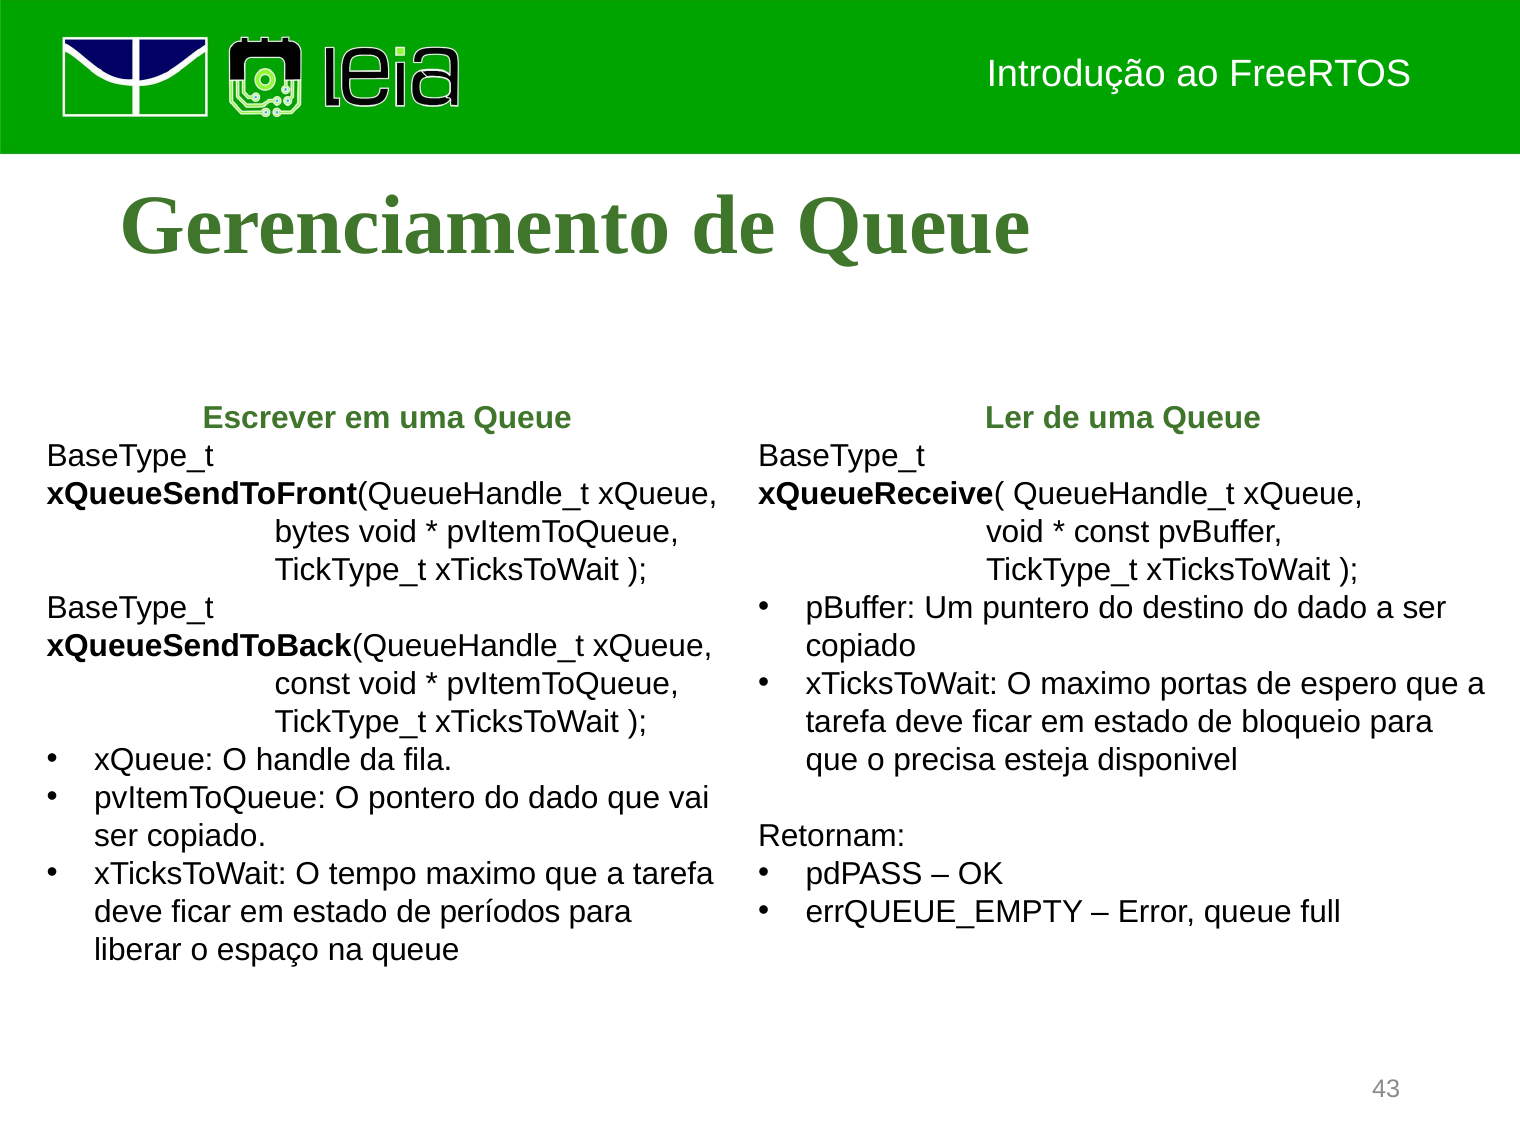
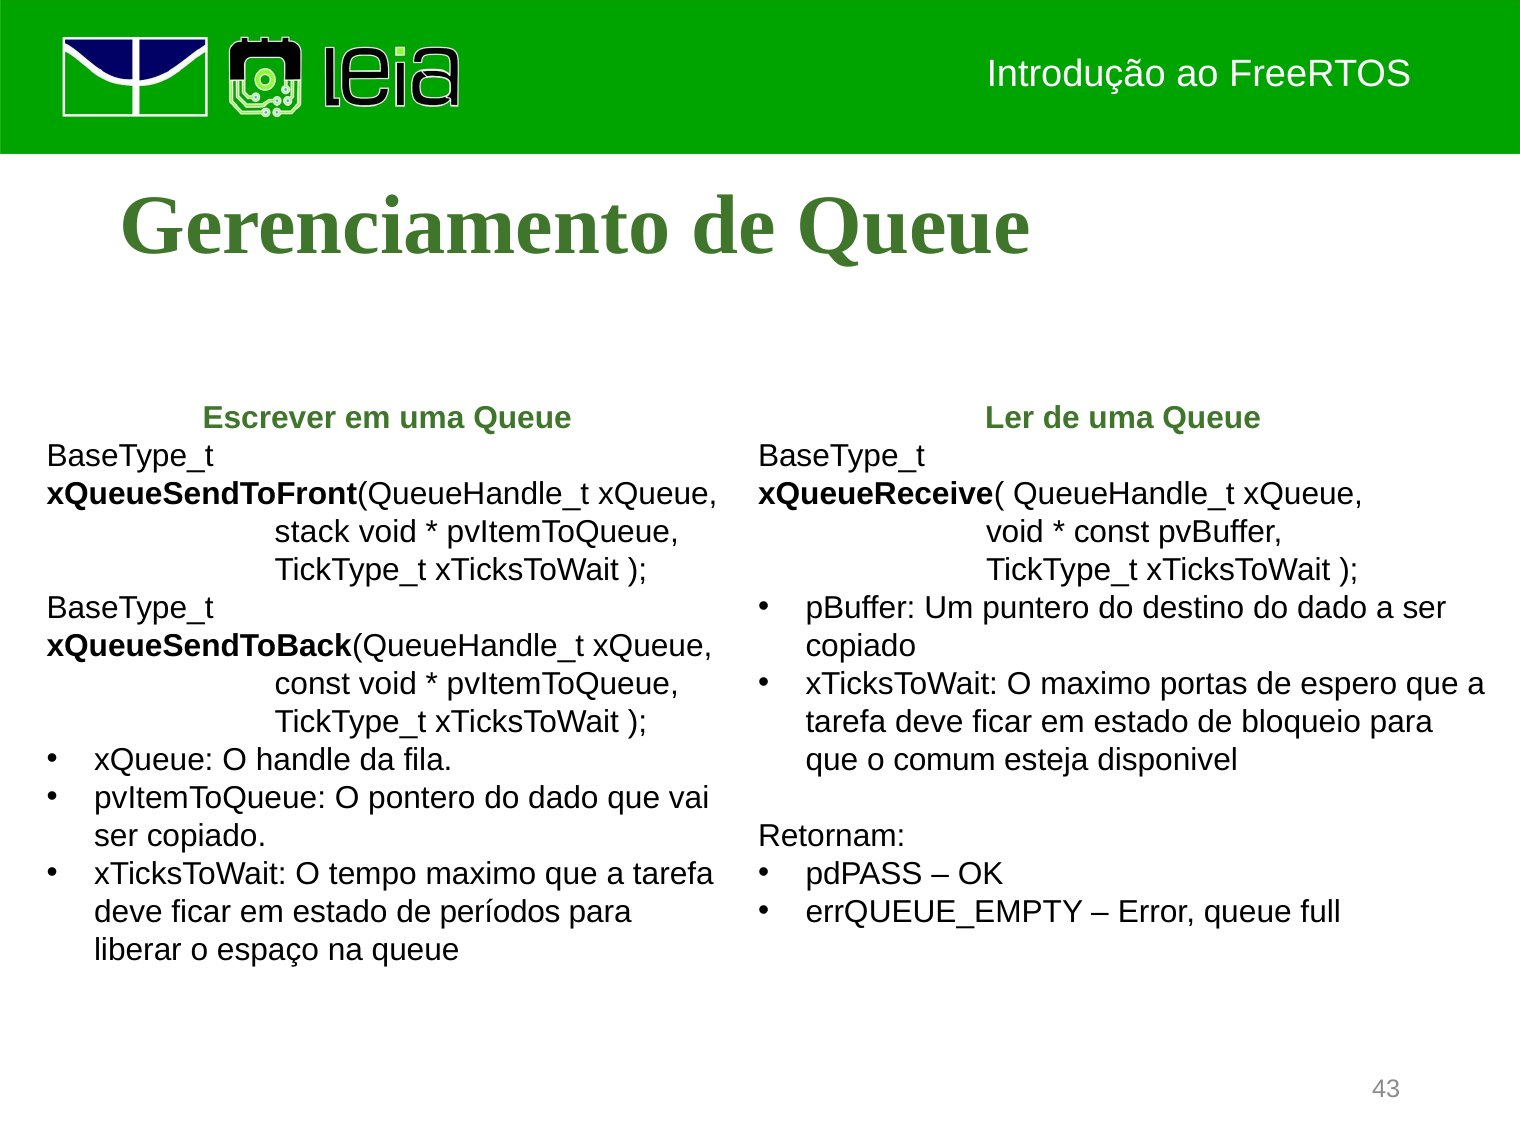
bytes: bytes -> stack (312, 532)
precisa: precisa -> comum (945, 760)
